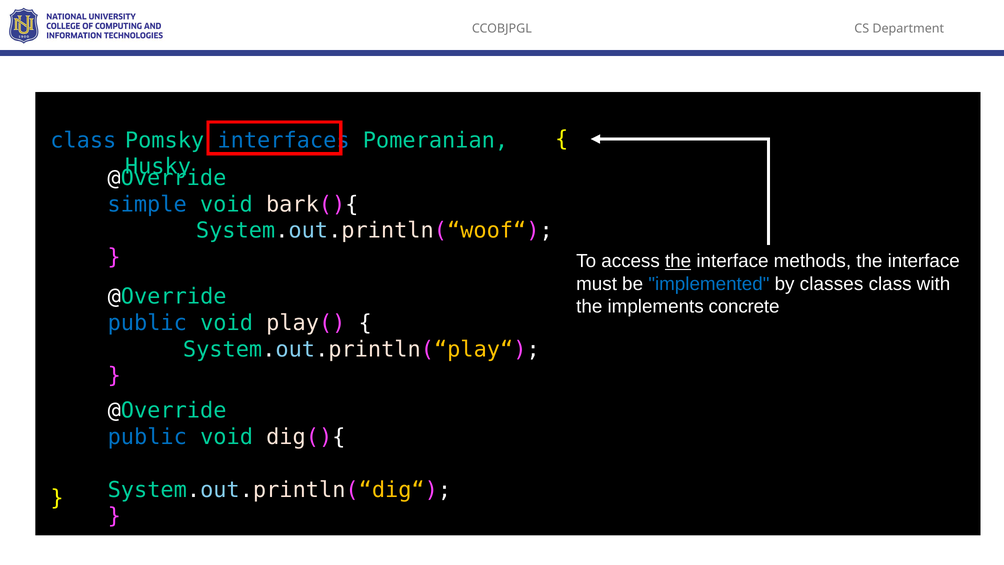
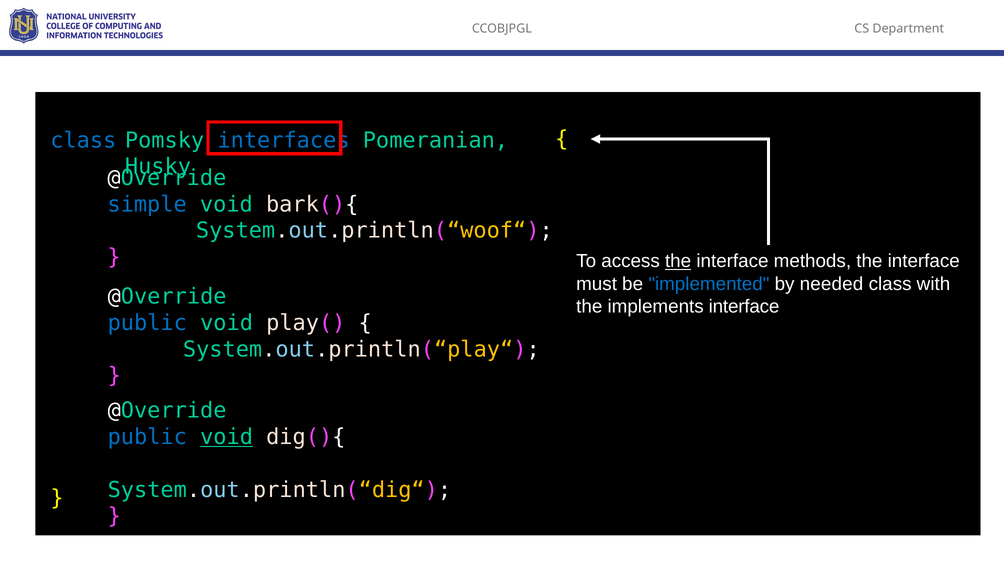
classes: classes -> needed (832, 284)
implements concrete: concrete -> interface (744, 306)
void underline: none -> present (227, 437)
